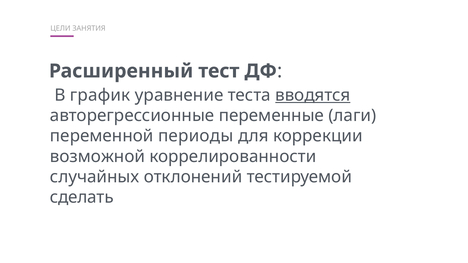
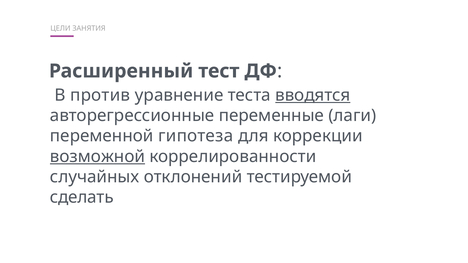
график: график -> против (100, 95)
периоды: периоды -> гипотеза (196, 136)
возможной underline: none -> present (98, 157)
